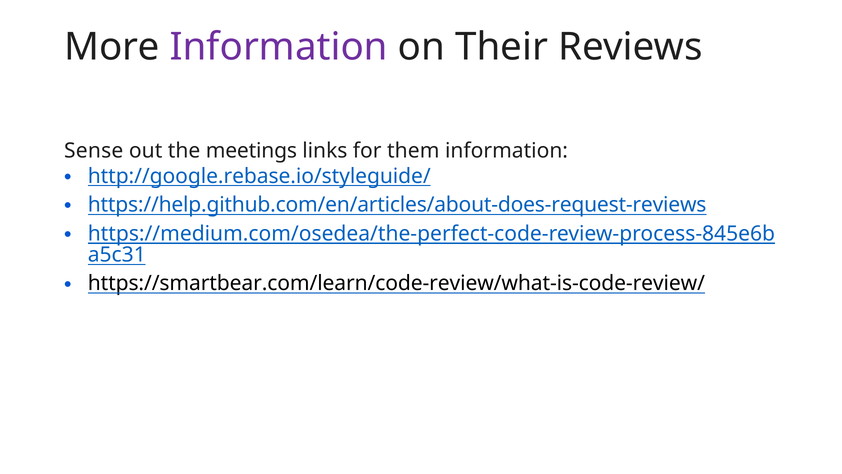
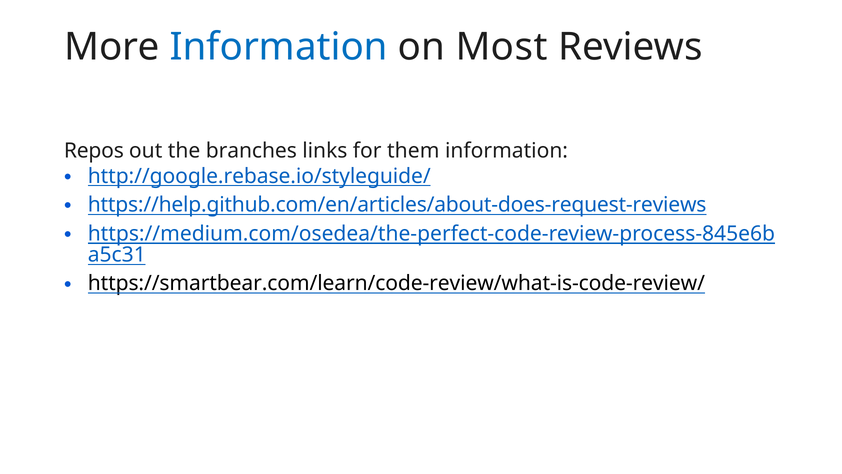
Information colour: purple -> blue (279, 47)
Their: Their -> Most (502, 47)
Sense: Sense -> Repos (94, 151)
meetings: meetings -> branches (251, 151)
